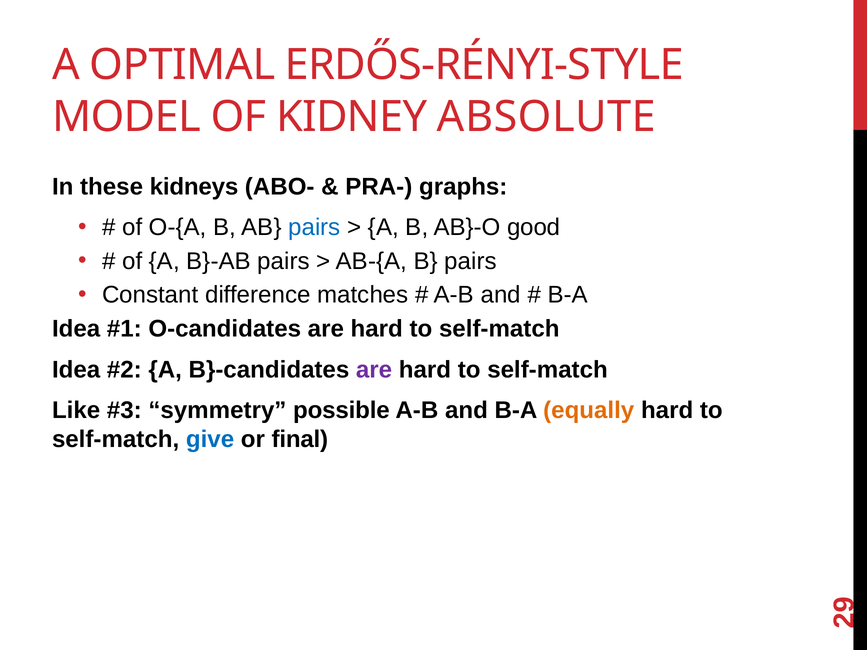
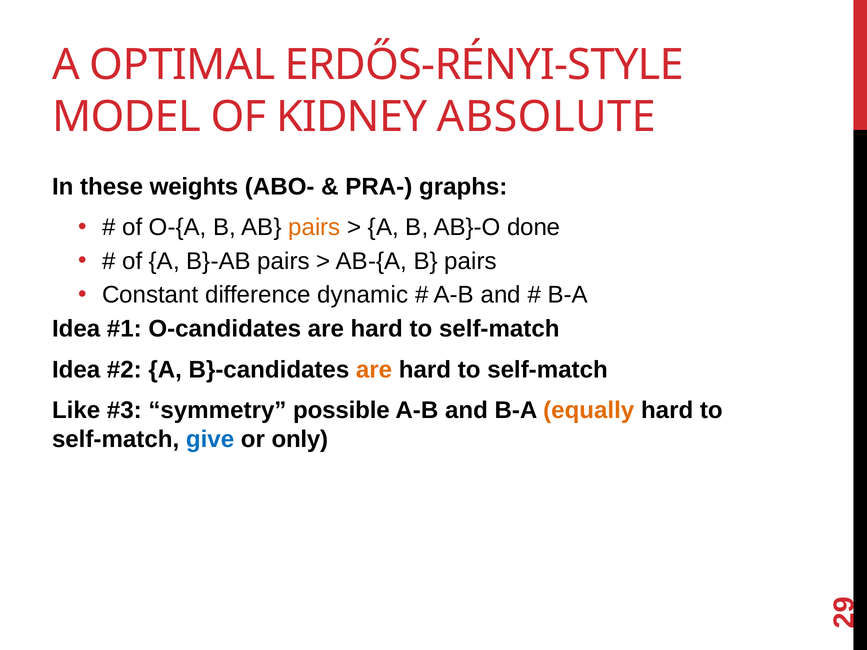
kidneys: kidneys -> weights (194, 187)
pairs colour: blue -> orange (314, 228)
good: good -> done (534, 228)
matches: matches -> dynamic (363, 295)
are colour: purple -> orange (374, 370)
final: final -> only (300, 440)
